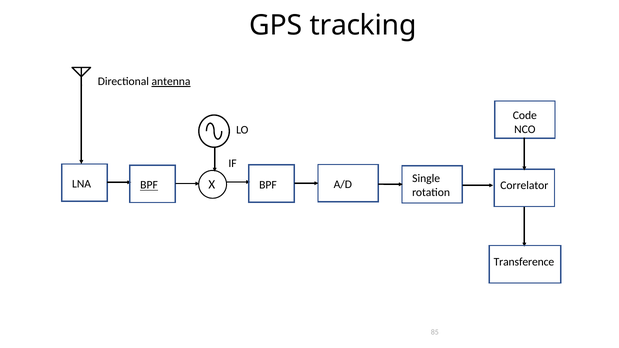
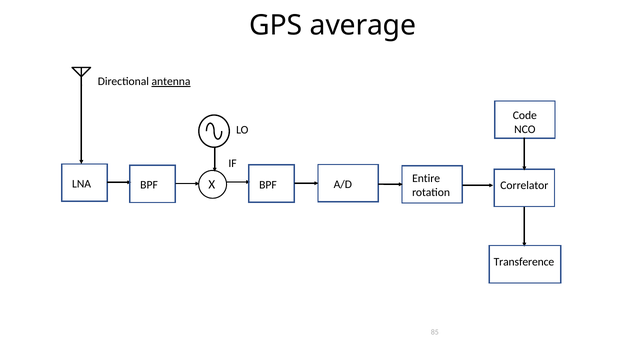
tracking: tracking -> average (363, 25)
Single: Single -> Entire (426, 179)
BPF underline: present -> none (149, 185)
